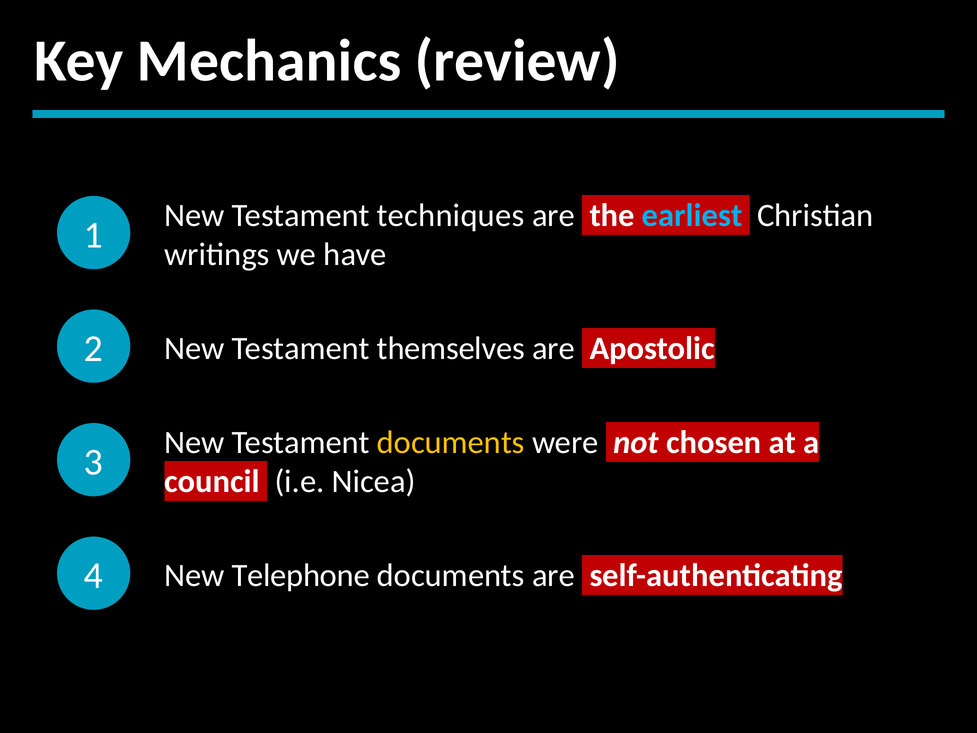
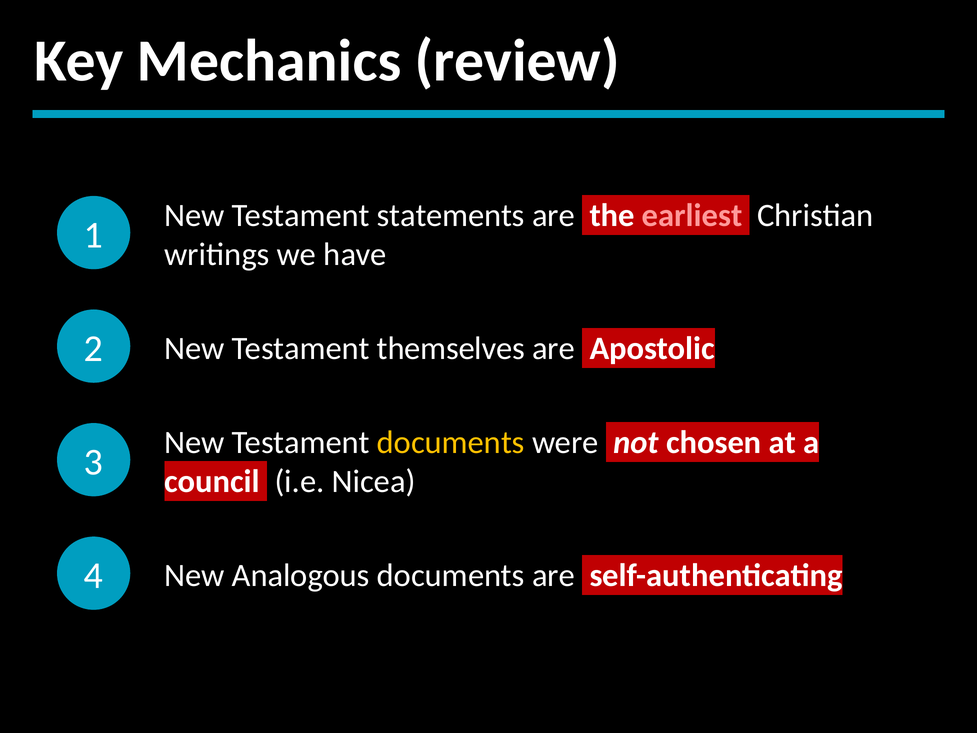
techniques: techniques -> statements (451, 215)
earliest colour: light blue -> pink (692, 215)
Telephone: Telephone -> Analogous (301, 575)
